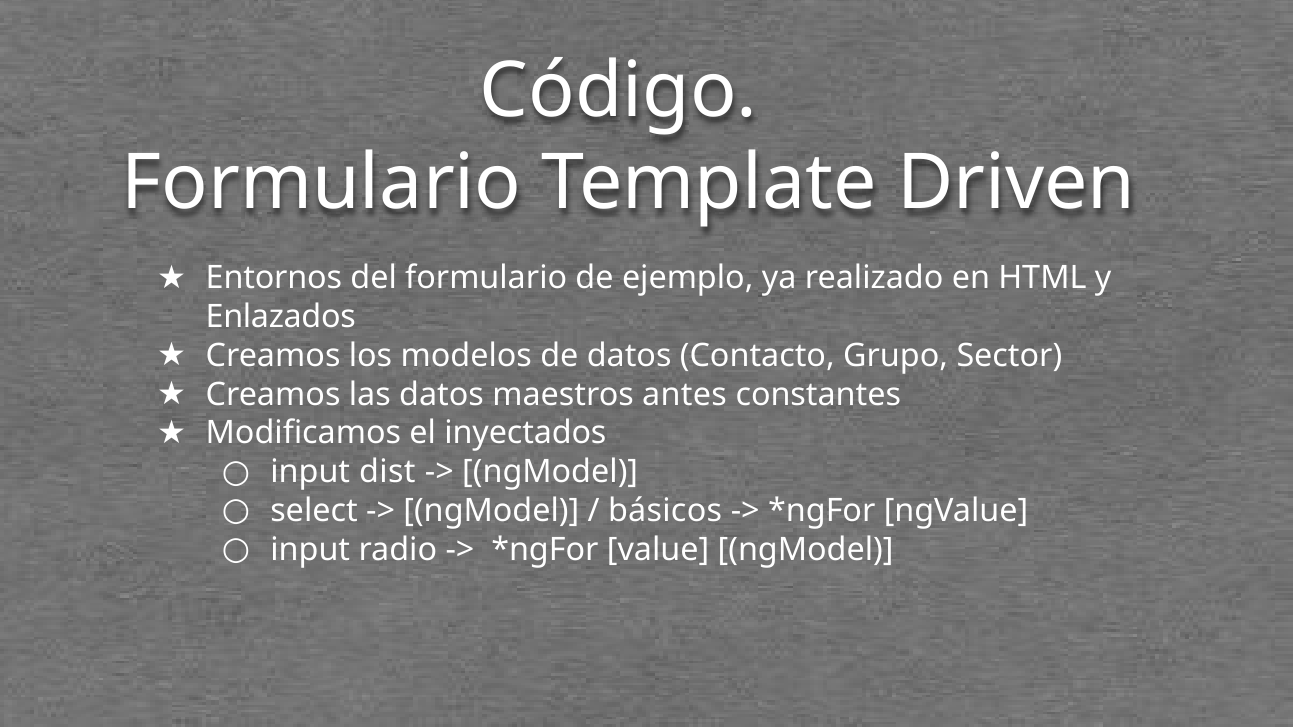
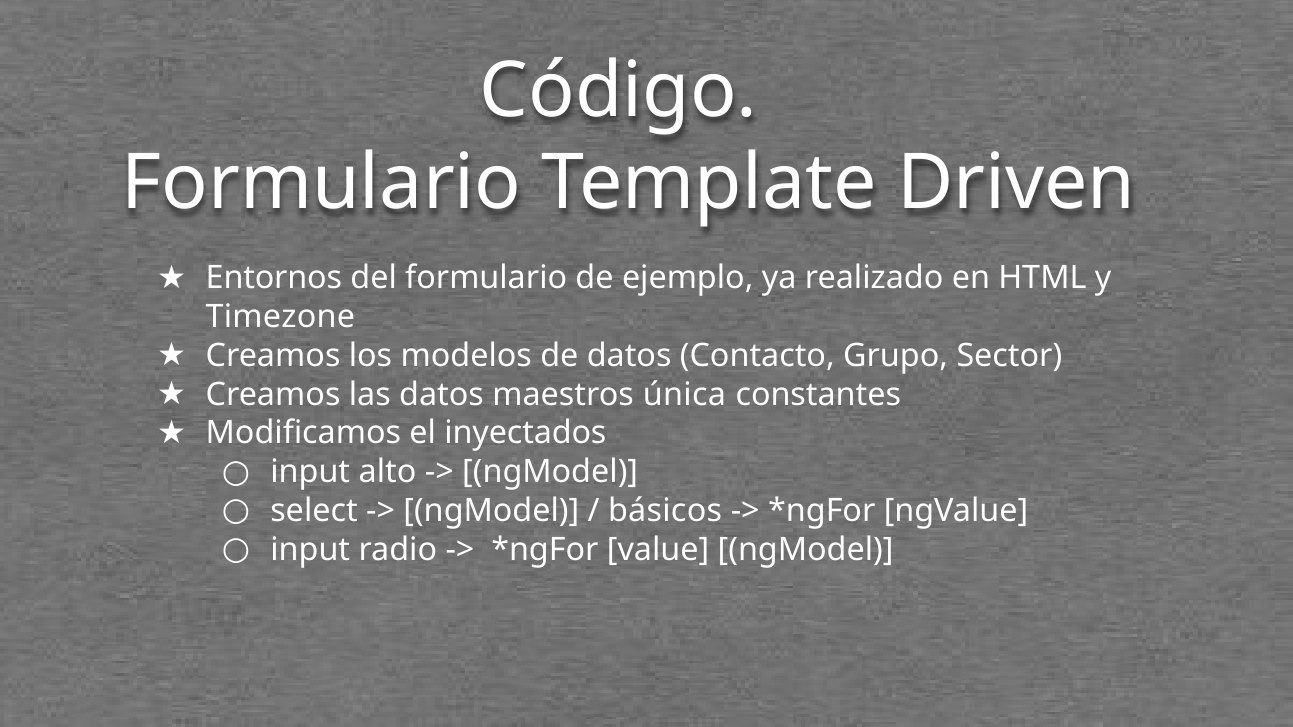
Enlazados: Enlazados -> Timezone (280, 317)
antes: antes -> única (685, 395)
dist: dist -> alto (387, 472)
